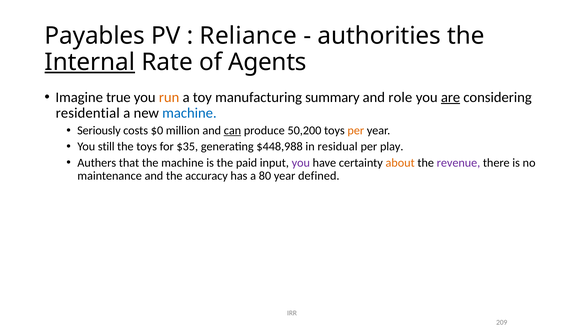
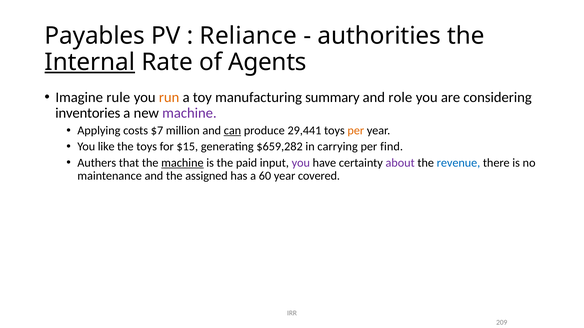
true: true -> rule (118, 97)
are underline: present -> none (451, 97)
residential: residential -> inventories (88, 113)
machine colour: blue -> purple (189, 113)
Seriously: Seriously -> Applying (99, 131)
$0: $0 -> $7 (157, 131)
50,200: 50,200 -> 29,441 (304, 131)
still: still -> like (106, 147)
$35: $35 -> $15 (187, 147)
$448,988: $448,988 -> $659,282 (280, 147)
residual: residual -> carrying (338, 147)
play: play -> find (392, 147)
machine underline: none -> present (182, 163)
about colour: orange -> purple (400, 163)
revenue colour: purple -> blue (458, 163)
accuracy: accuracy -> assigned (206, 176)
80: 80 -> 60 (265, 176)
defined: defined -> covered (319, 176)
